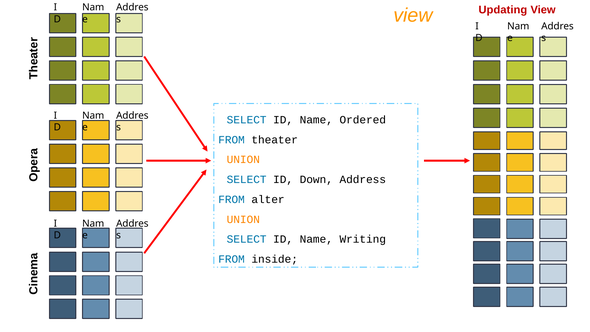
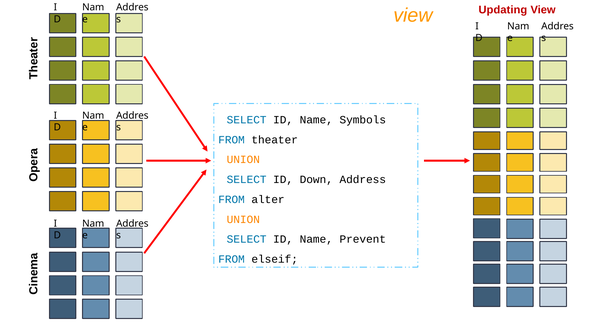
Ordered: Ordered -> Symbols (363, 120)
Writing: Writing -> Prevent (363, 239)
inside: inside -> elseif (275, 259)
